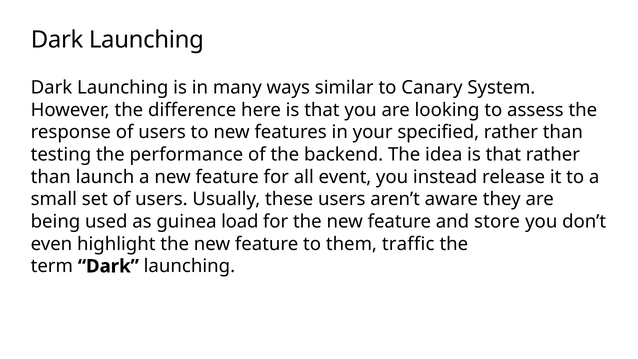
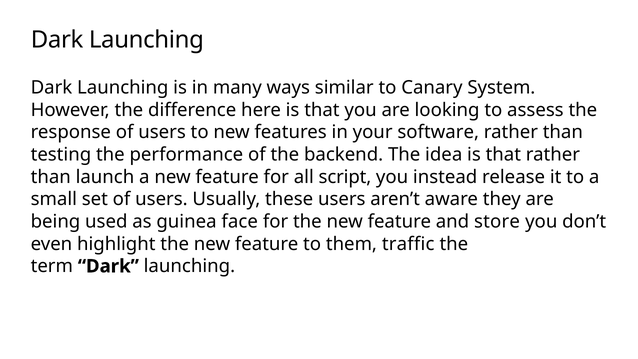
specified: specified -> software (438, 132)
event: event -> script (345, 177)
load: load -> face (240, 222)
